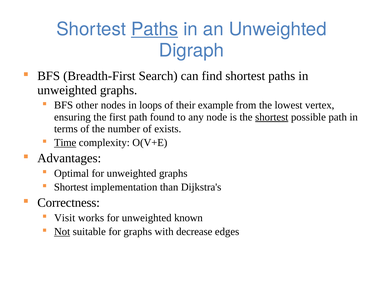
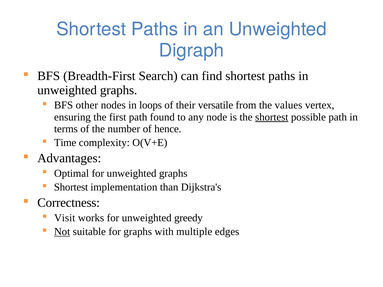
Paths underline: present -> none (155, 29)
example: example -> versatile (216, 105)
lowest: lowest -> values (288, 105)
exists: exists -> hence (168, 129)
Time underline: present -> none (65, 143)
known: known -> greedy (188, 218)
decrease: decrease -> multiple (194, 232)
